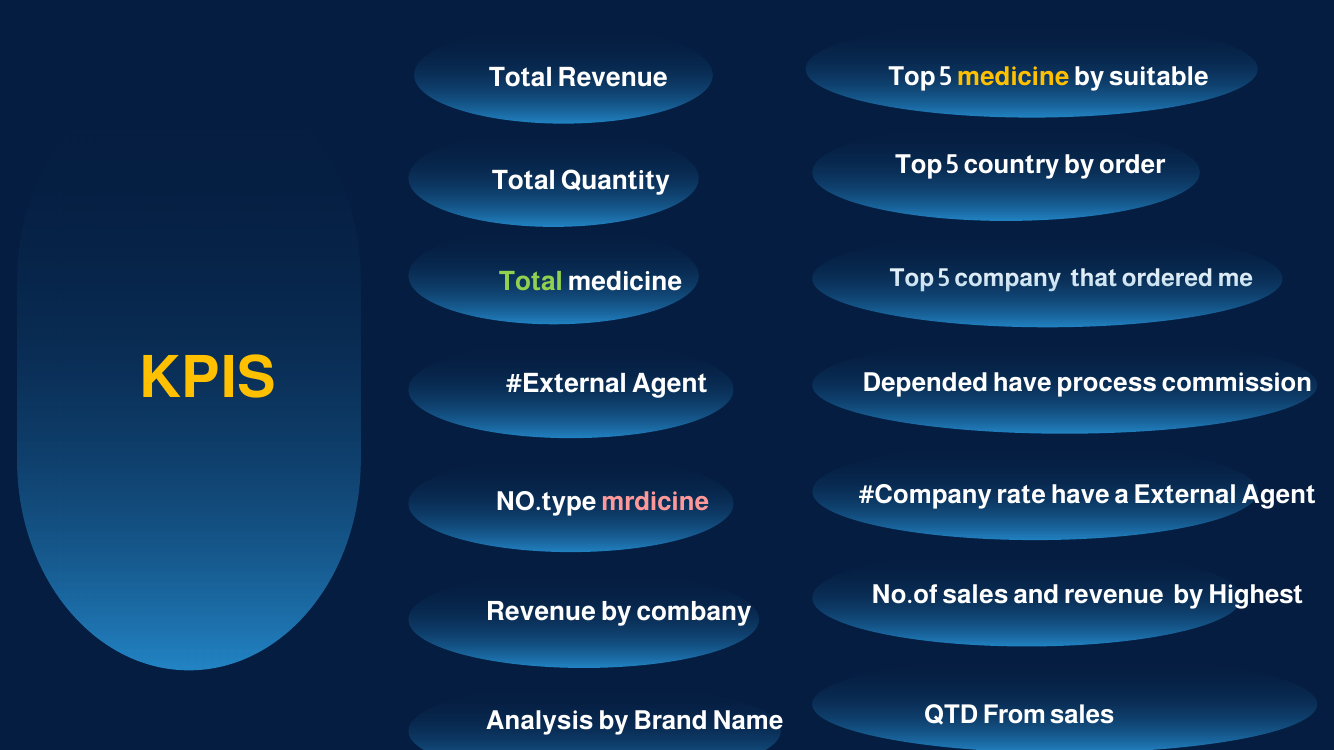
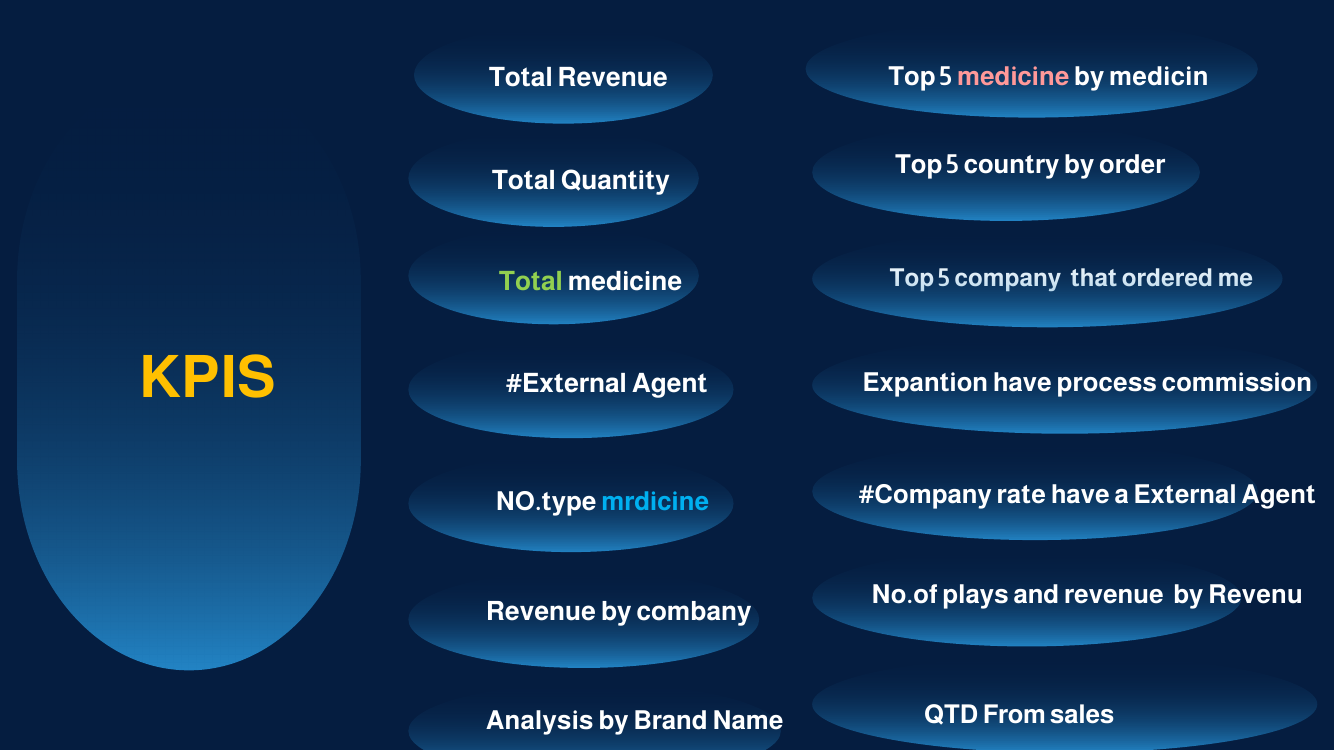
medicine colour: yellow -> pink (1013, 77)
suitable: suitable -> medicin (1159, 77)
Depended: Depended -> Expantion (925, 383)
mrdicine colour: pink -> light blue (655, 502)
No.of sales: sales -> plays (976, 595)
Highest: Highest -> Revenu (1256, 595)
